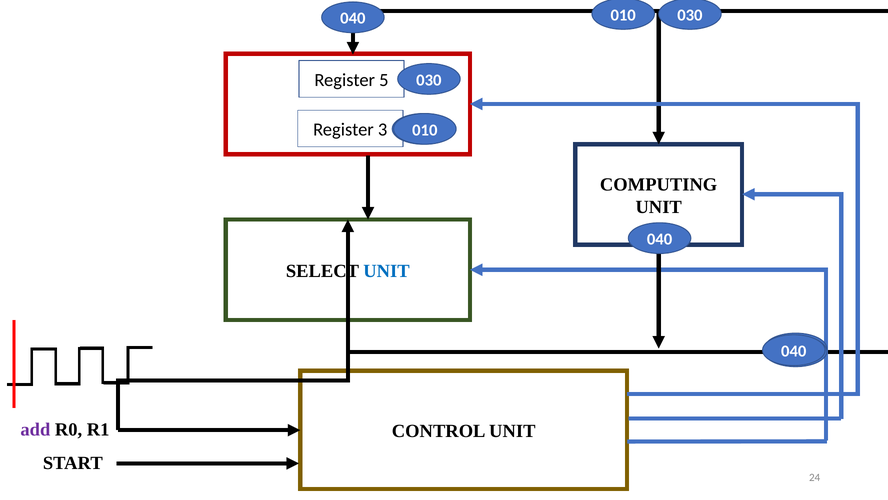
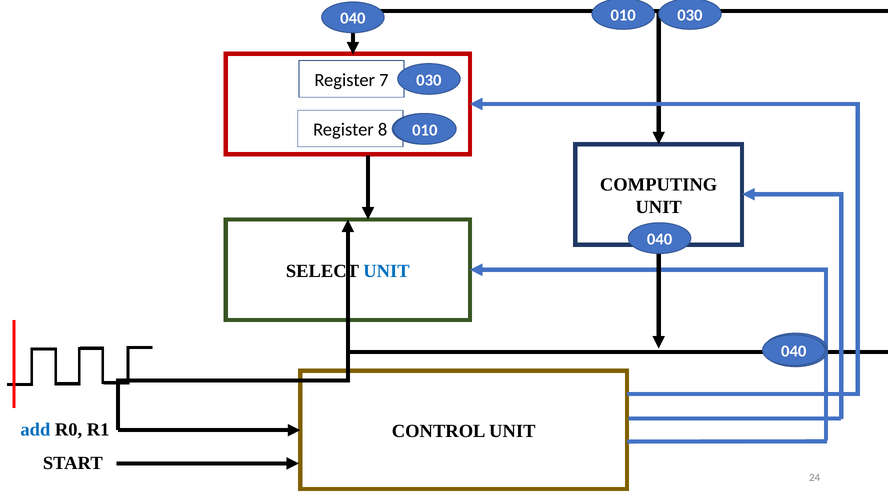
5: 5 -> 7 (384, 80)
3: 3 -> 8 (383, 130)
add colour: purple -> blue (35, 429)
